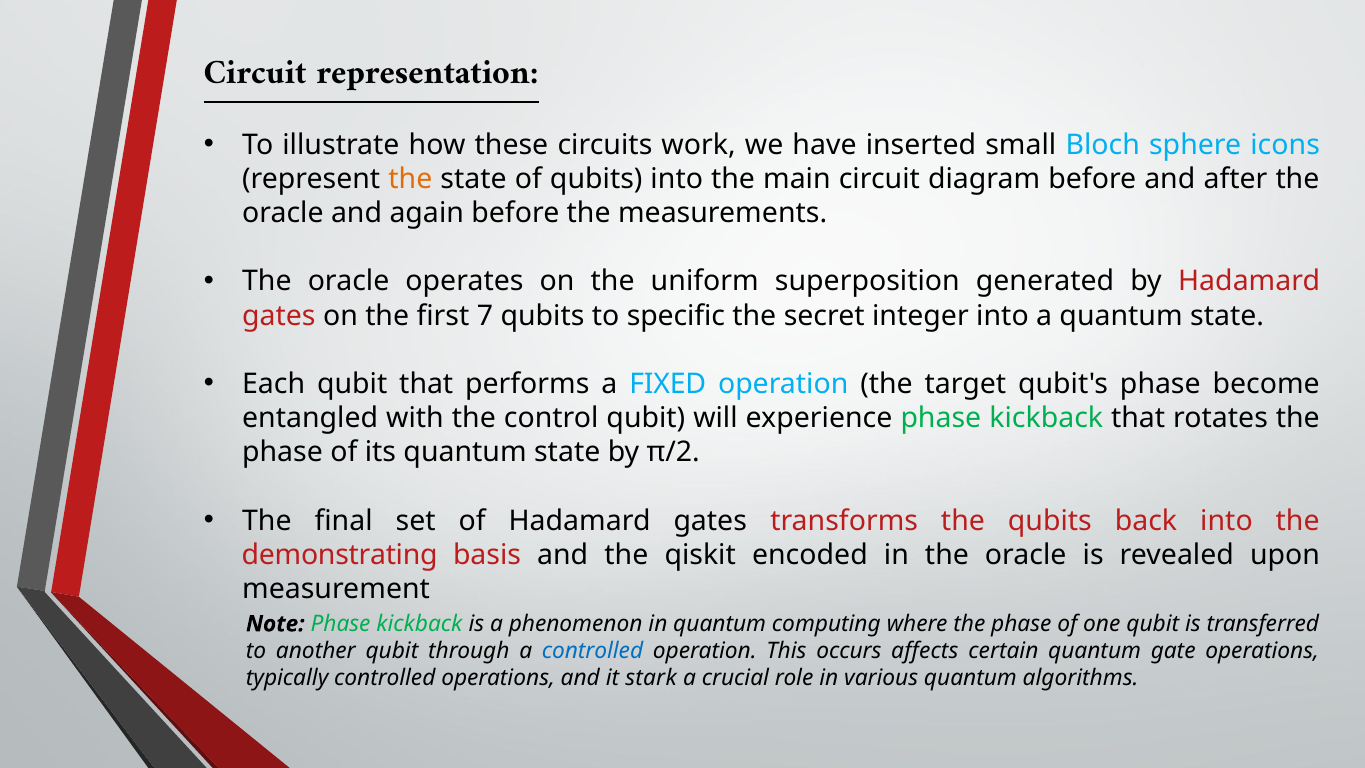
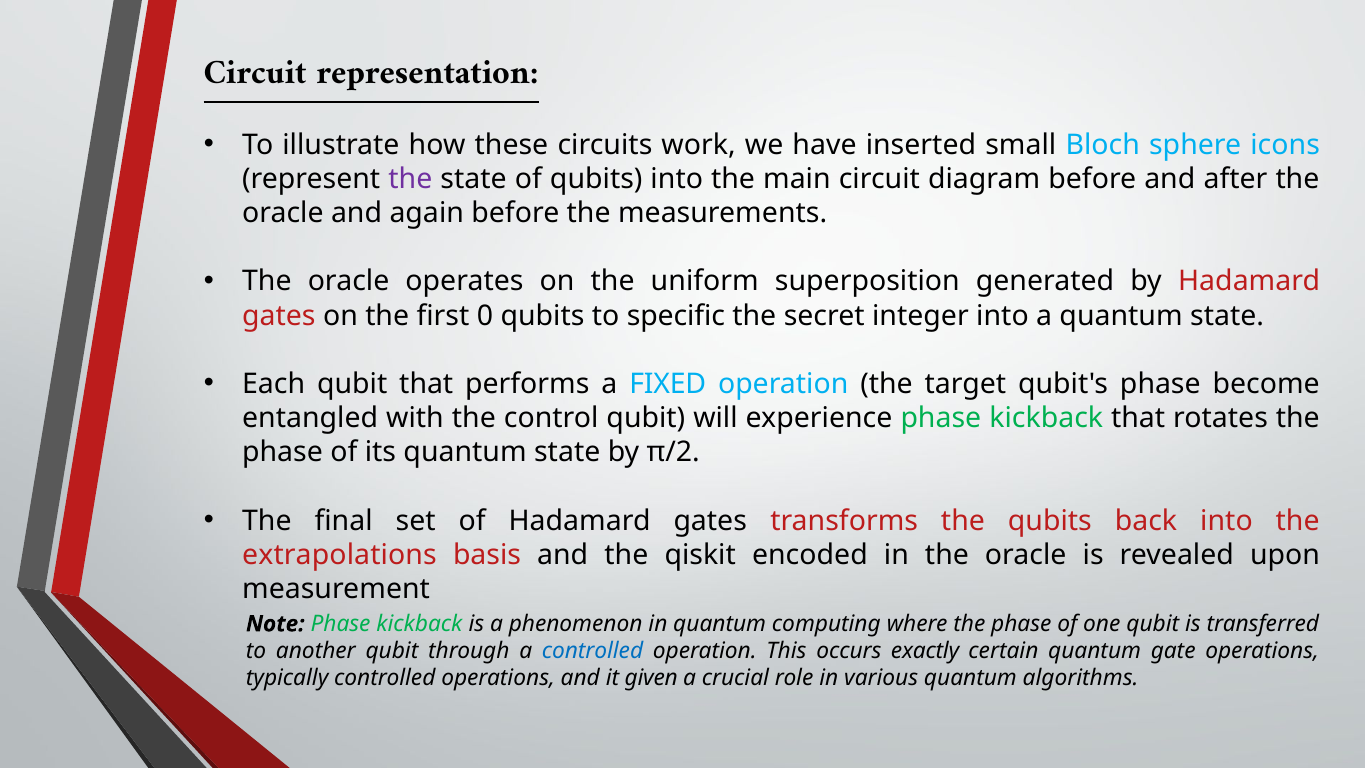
the colour: orange -> purple (410, 179)
7: 7 -> 0 (485, 316)
demonstrating: demonstrating -> extrapolations (339, 555)
affects: affects -> exactly (925, 651)
stark: stark -> given (651, 678)
